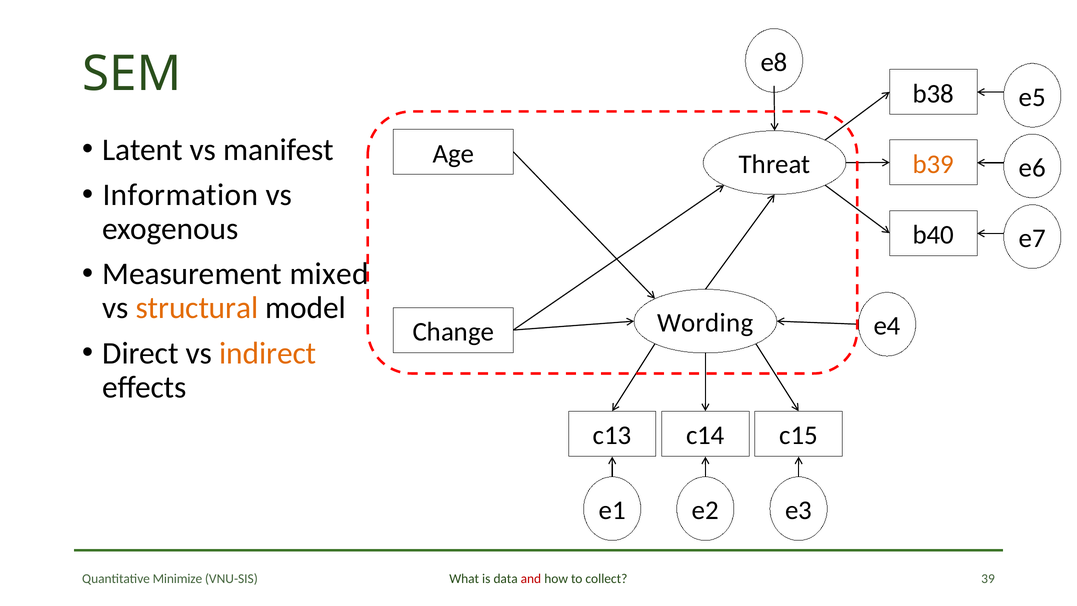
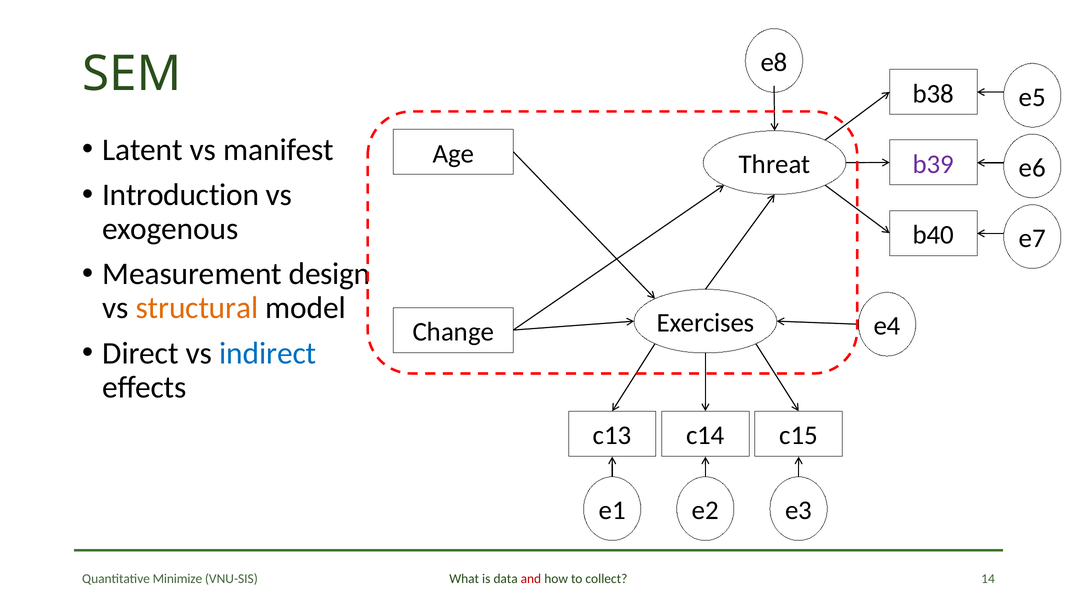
b39 colour: orange -> purple (933, 164)
Information: Information -> Introduction (181, 195)
mixed: mixed -> design (330, 274)
Wording: Wording -> Exercises (705, 323)
indirect colour: orange -> blue (268, 353)
39: 39 -> 14 (988, 578)
